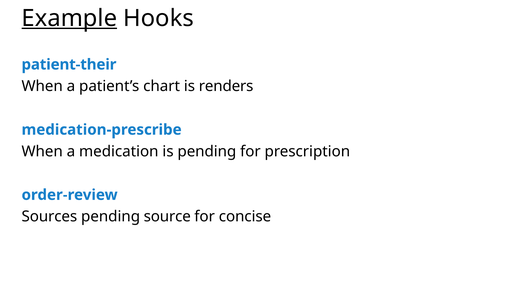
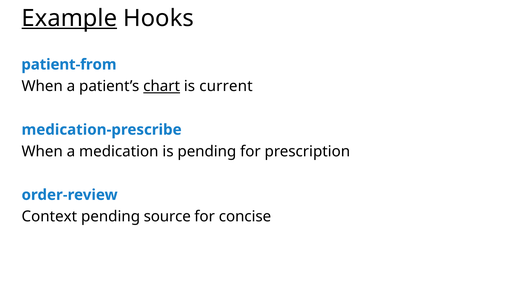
patient-their: patient-their -> patient-from (69, 65)
chart underline: none -> present (162, 86)
renders: renders -> current (226, 86)
Sources: Sources -> Context (49, 217)
